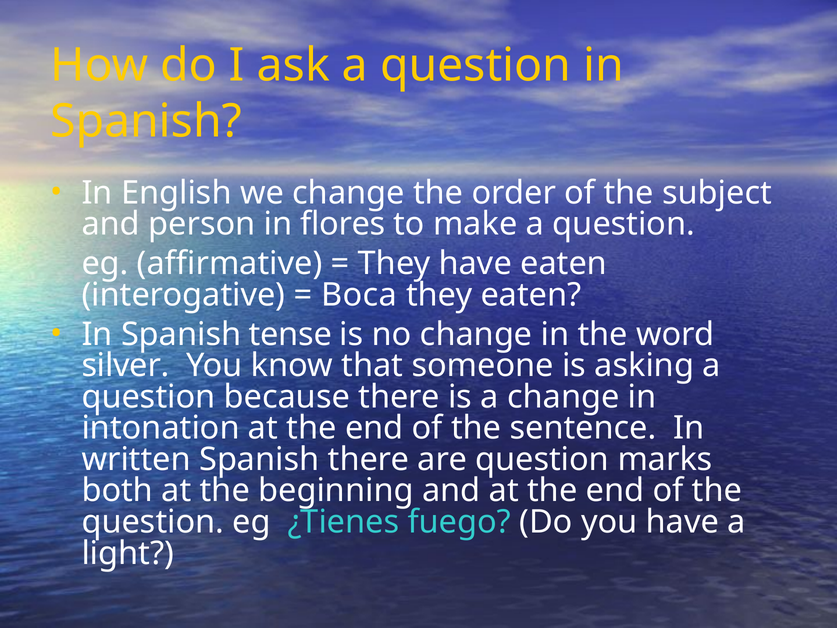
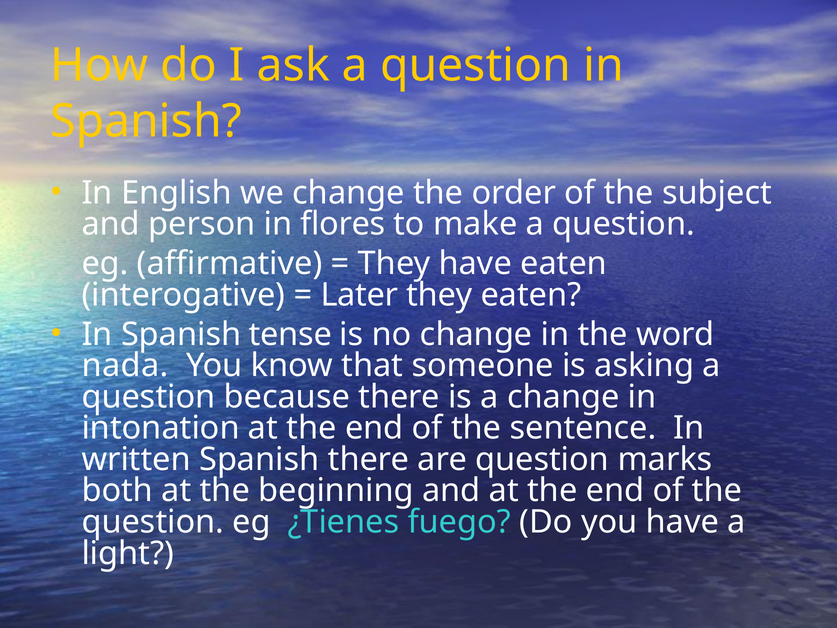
Boca: Boca -> Later (359, 295)
silver: silver -> nada (125, 365)
